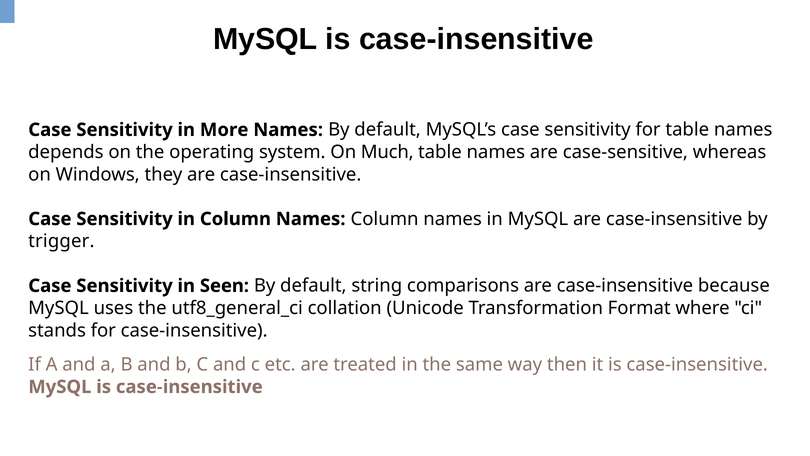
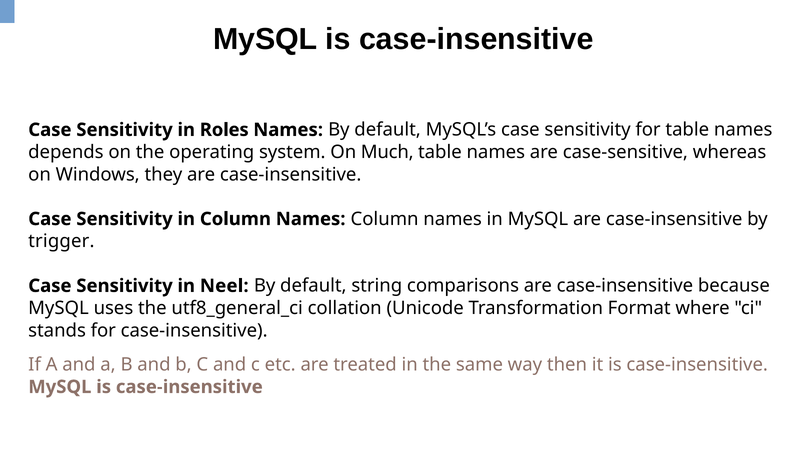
More: More -> Roles (224, 130)
Seen: Seen -> Neel (224, 286)
